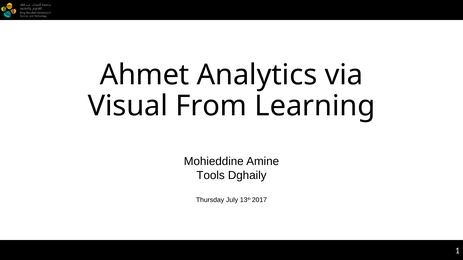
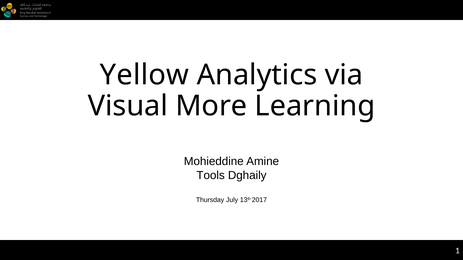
Ahmet: Ahmet -> Yellow (144, 75)
From: From -> More (211, 106)
